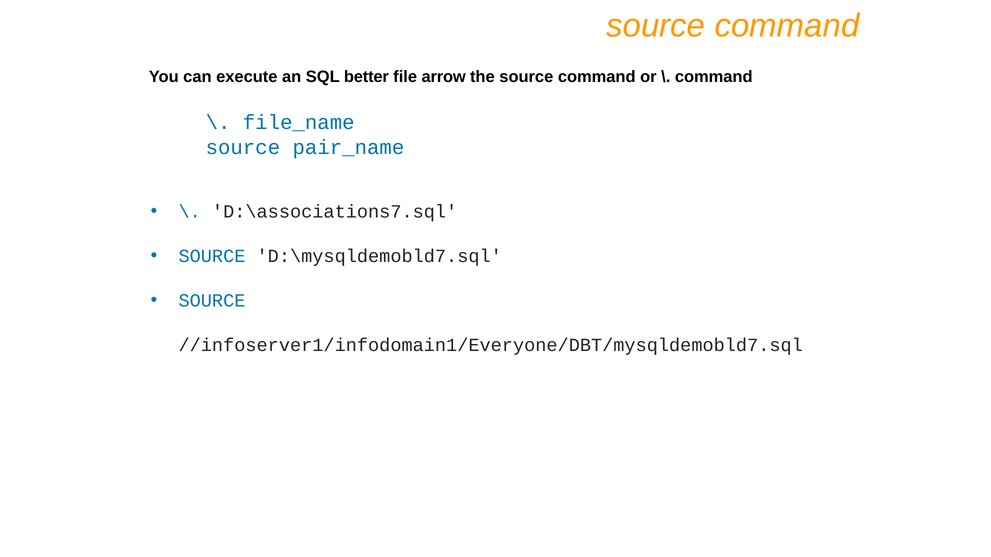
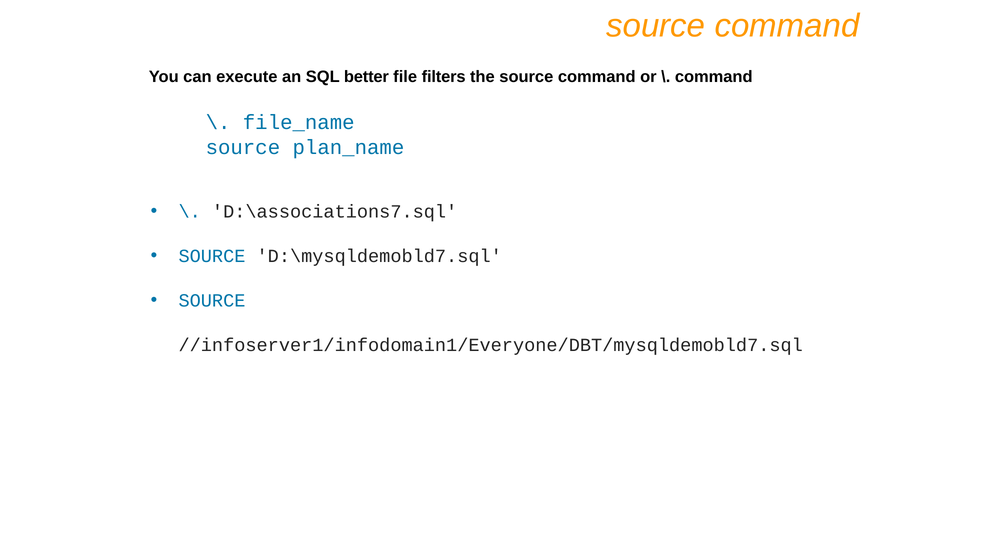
arrow: arrow -> filters (444, 77)
pair_name: pair_name -> plan_name (348, 148)
